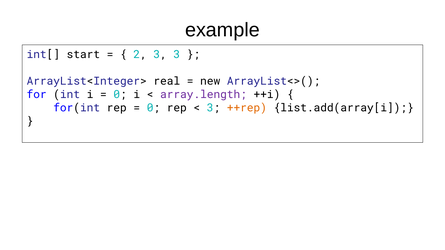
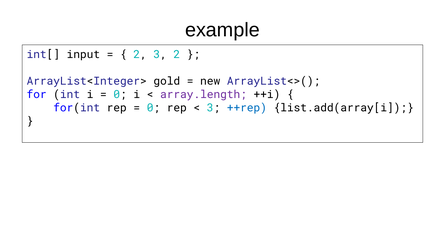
start: start -> input (83, 54)
3 3: 3 -> 2 (177, 54)
real: real -> gold (167, 81)
++rep colour: orange -> blue (247, 108)
